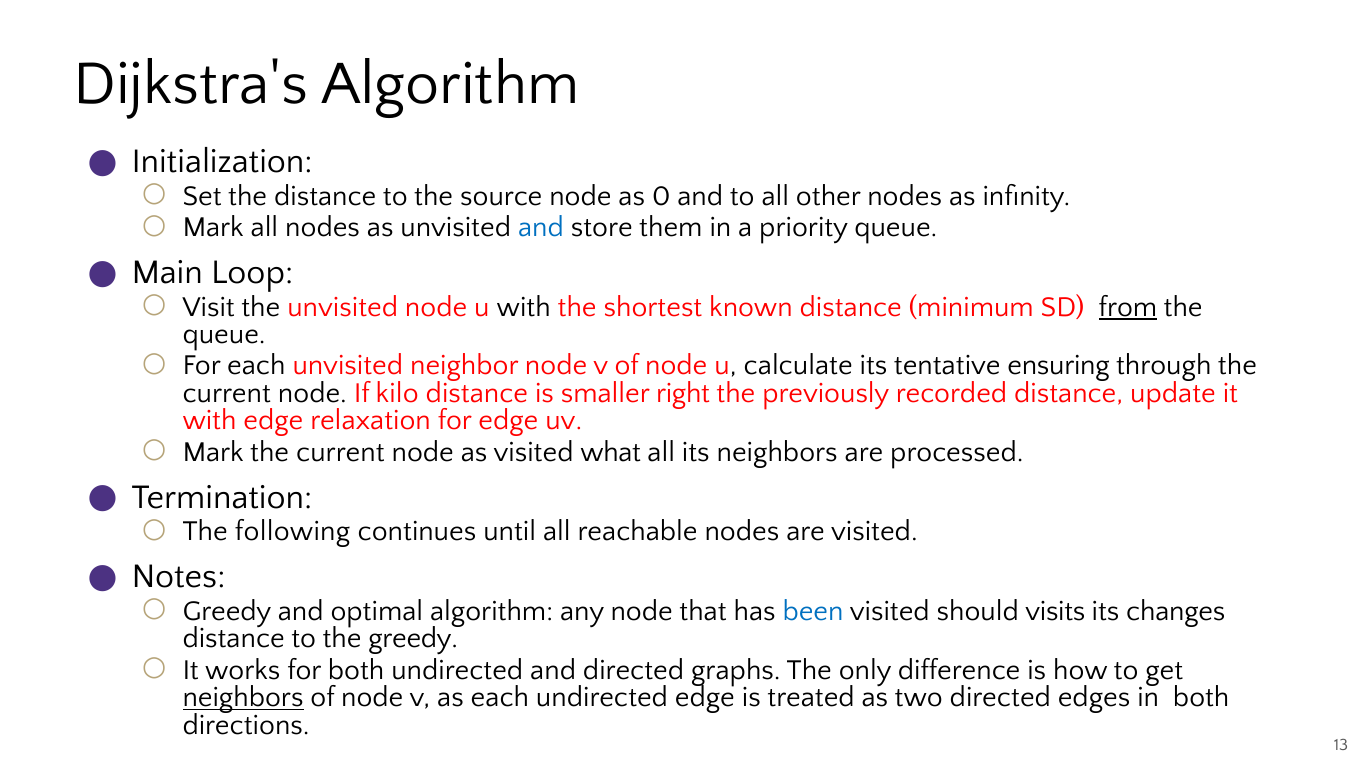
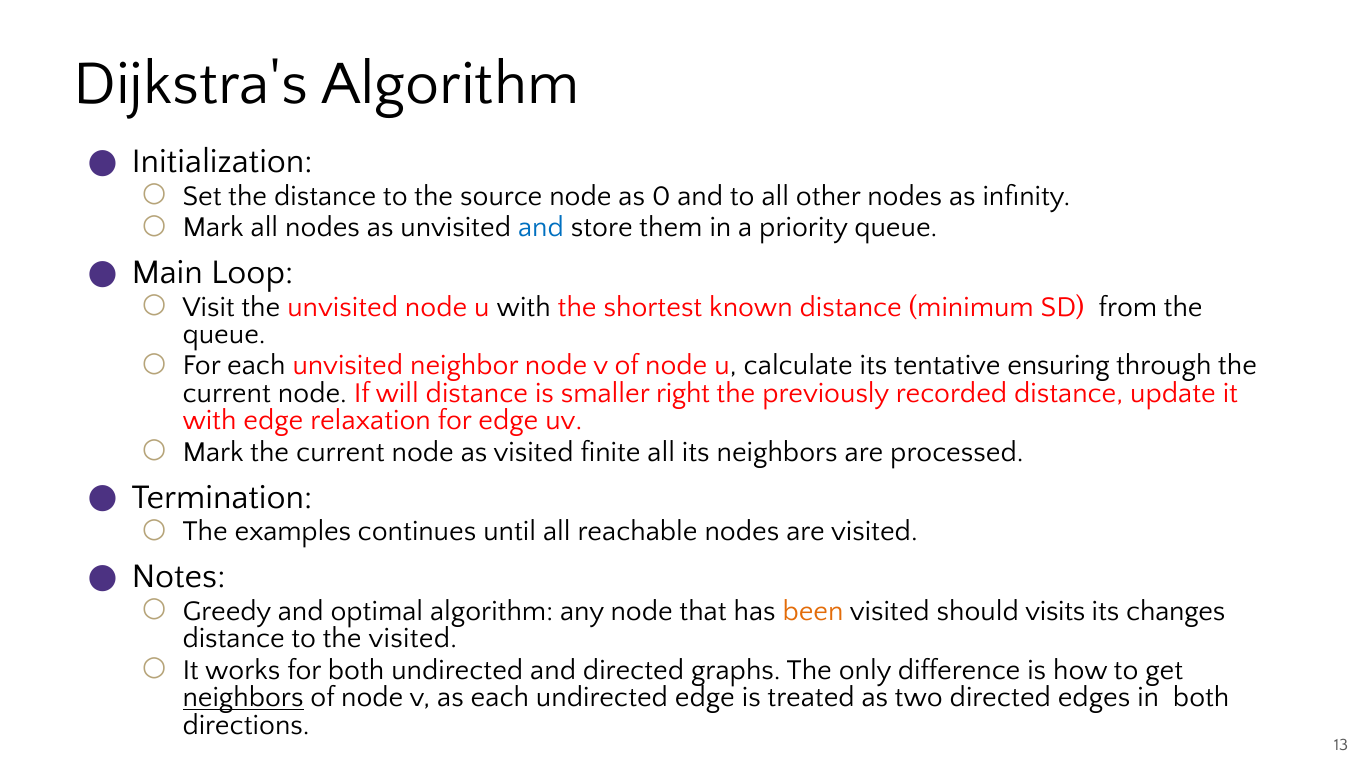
from underline: present -> none (1128, 307)
kilo: kilo -> will (397, 393)
what: what -> finite (611, 452)
following: following -> examples (293, 531)
been colour: blue -> orange (813, 611)
the greedy: greedy -> visited (413, 638)
